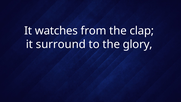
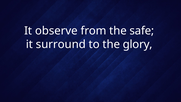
watches: watches -> observe (56, 31)
clap: clap -> safe (142, 31)
